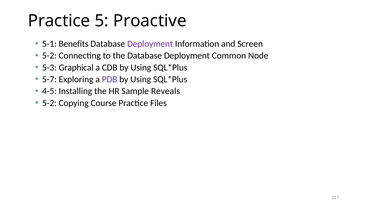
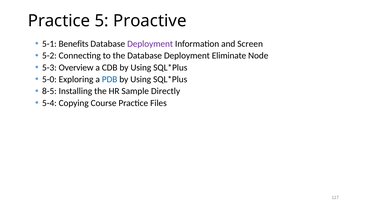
Common: Common -> Eliminate (229, 56)
Graphical: Graphical -> Overview (76, 67)
5-7: 5-7 -> 5-0 (49, 79)
PDB colour: purple -> blue (110, 79)
4-5: 4-5 -> 8-5 (49, 91)
Reveals: Reveals -> Directly (166, 91)
5-2: 5-2 -> 5-4 (49, 103)
